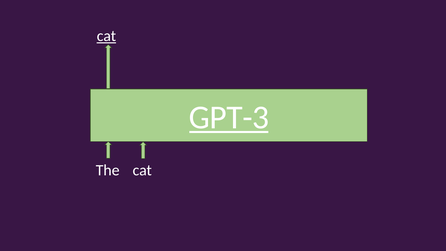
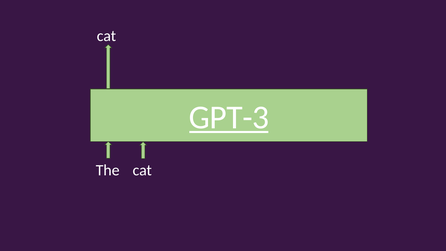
cat underline: present -> none (106, 36)
